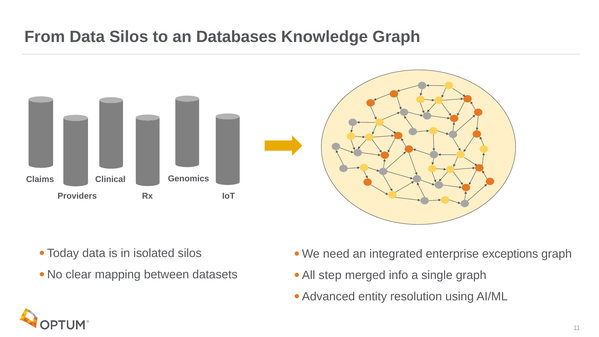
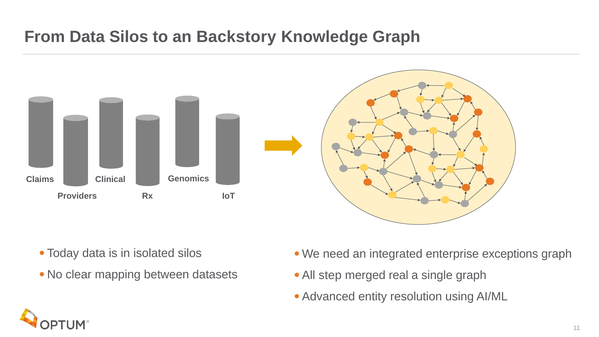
Databases: Databases -> Backstory (236, 37)
info: info -> real (399, 275)
